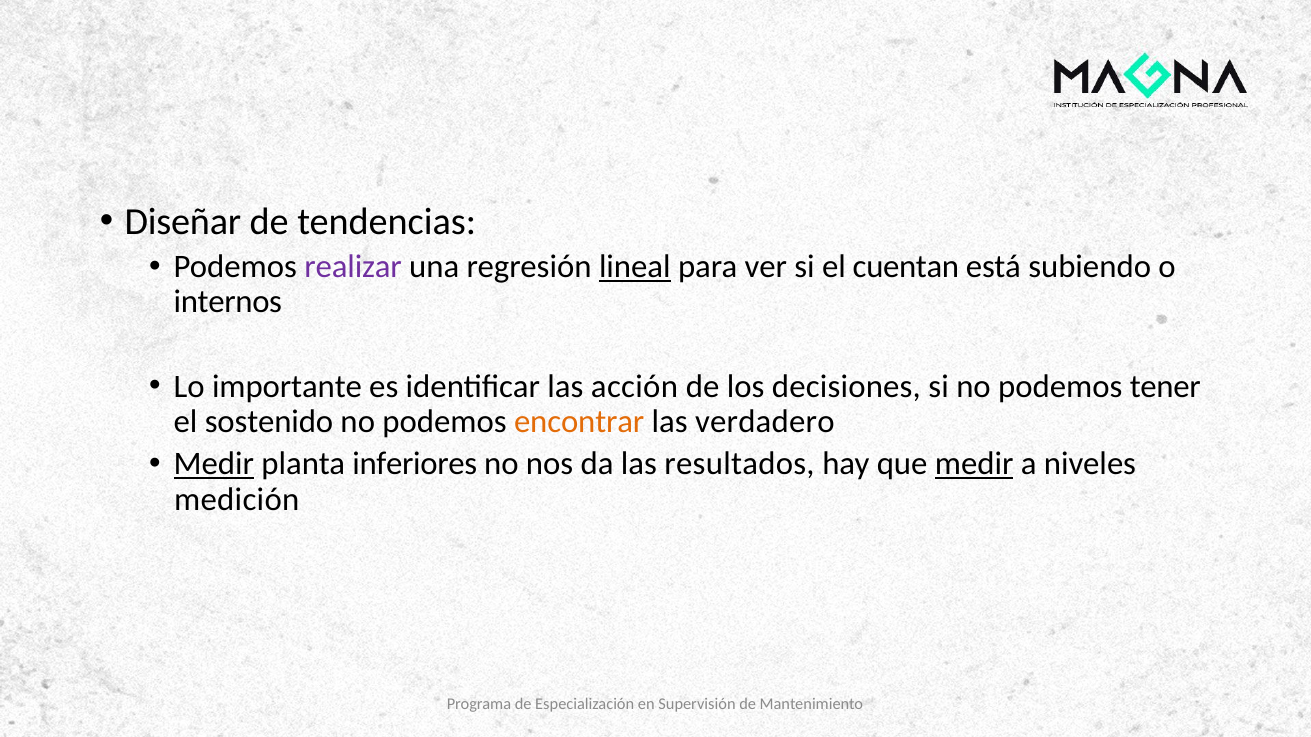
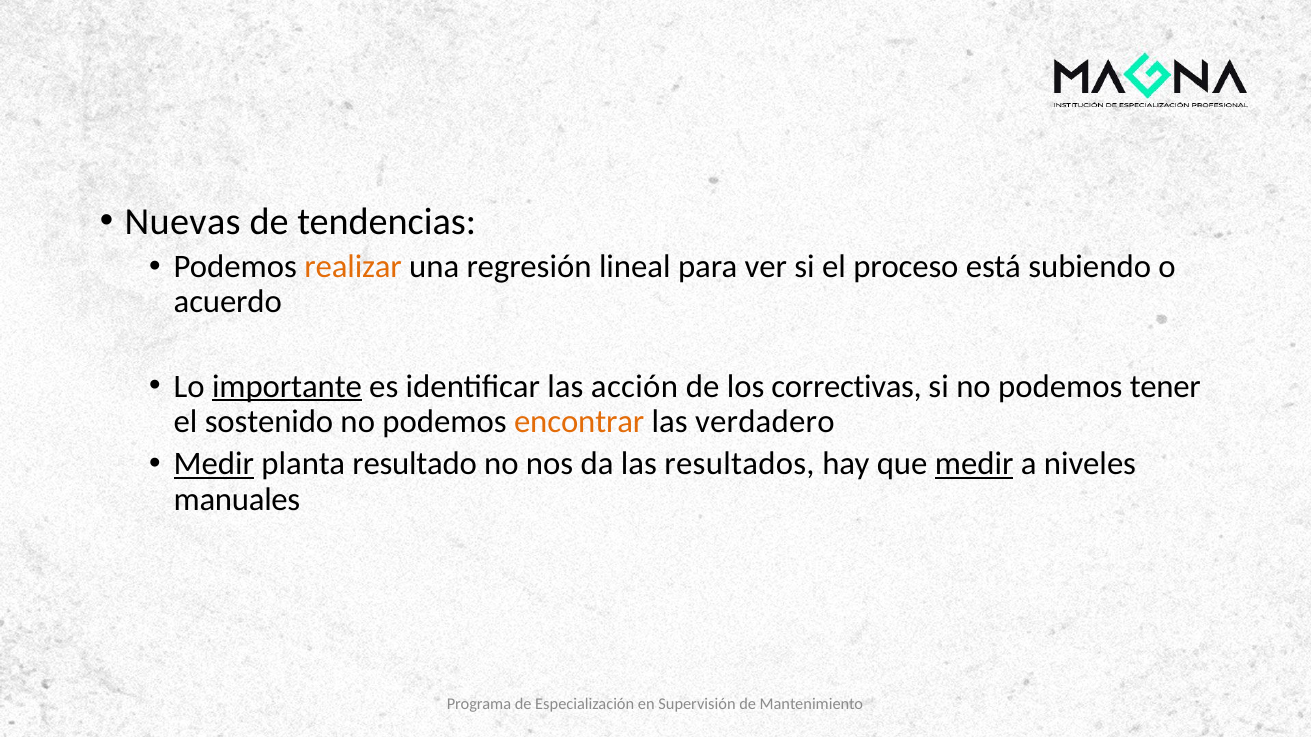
Diseñar: Diseñar -> Nuevas (183, 222)
realizar colour: purple -> orange (353, 267)
lineal underline: present -> none (635, 267)
cuentan: cuentan -> proceso (906, 267)
internos: internos -> acuerdo (228, 302)
importante underline: none -> present (287, 387)
decisiones: decisiones -> correctivas (847, 387)
inferiores: inferiores -> resultado (415, 464)
medición: medición -> manuales (237, 500)
